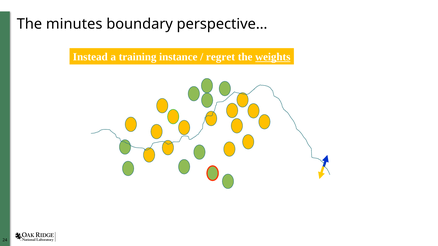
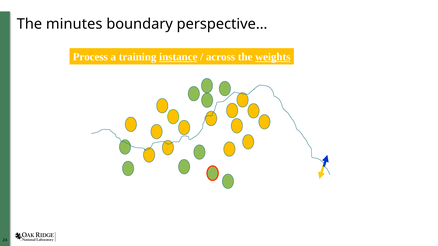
Instead: Instead -> Process (90, 57)
instance underline: none -> present (178, 57)
regret: regret -> across (221, 57)
